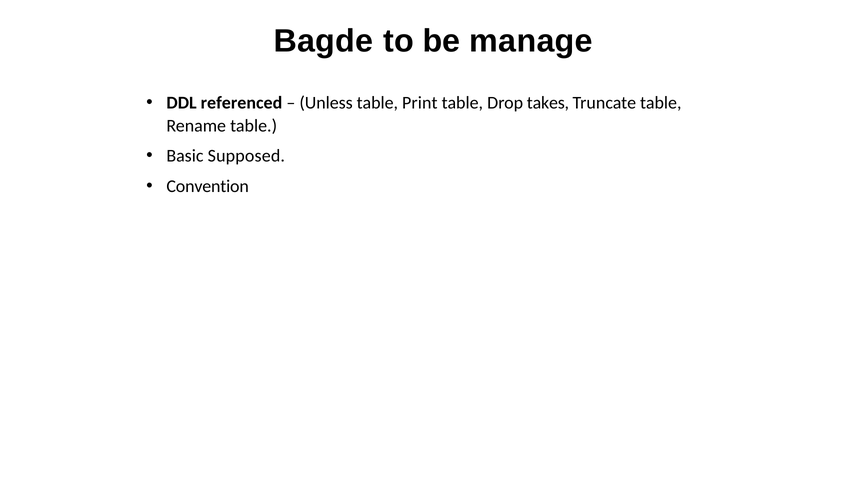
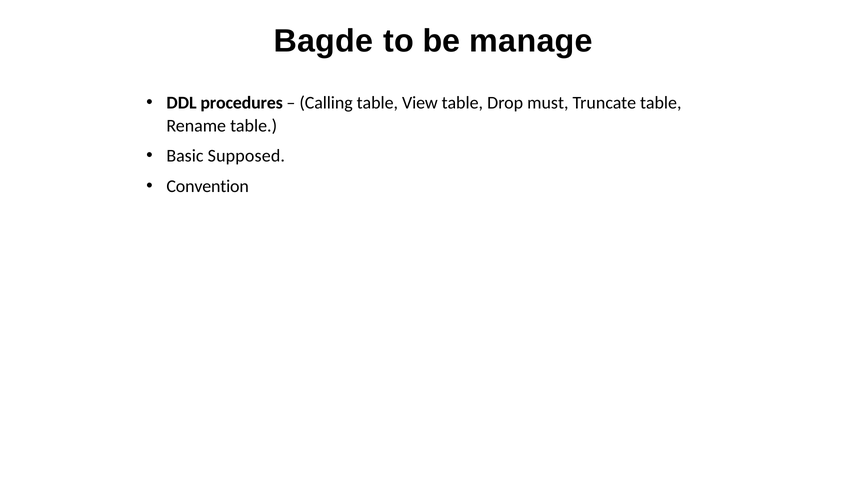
referenced: referenced -> procedures (242, 103)
Unless: Unless -> Calling (326, 103)
Print: Print -> View (420, 103)
takes: takes -> must (548, 103)
